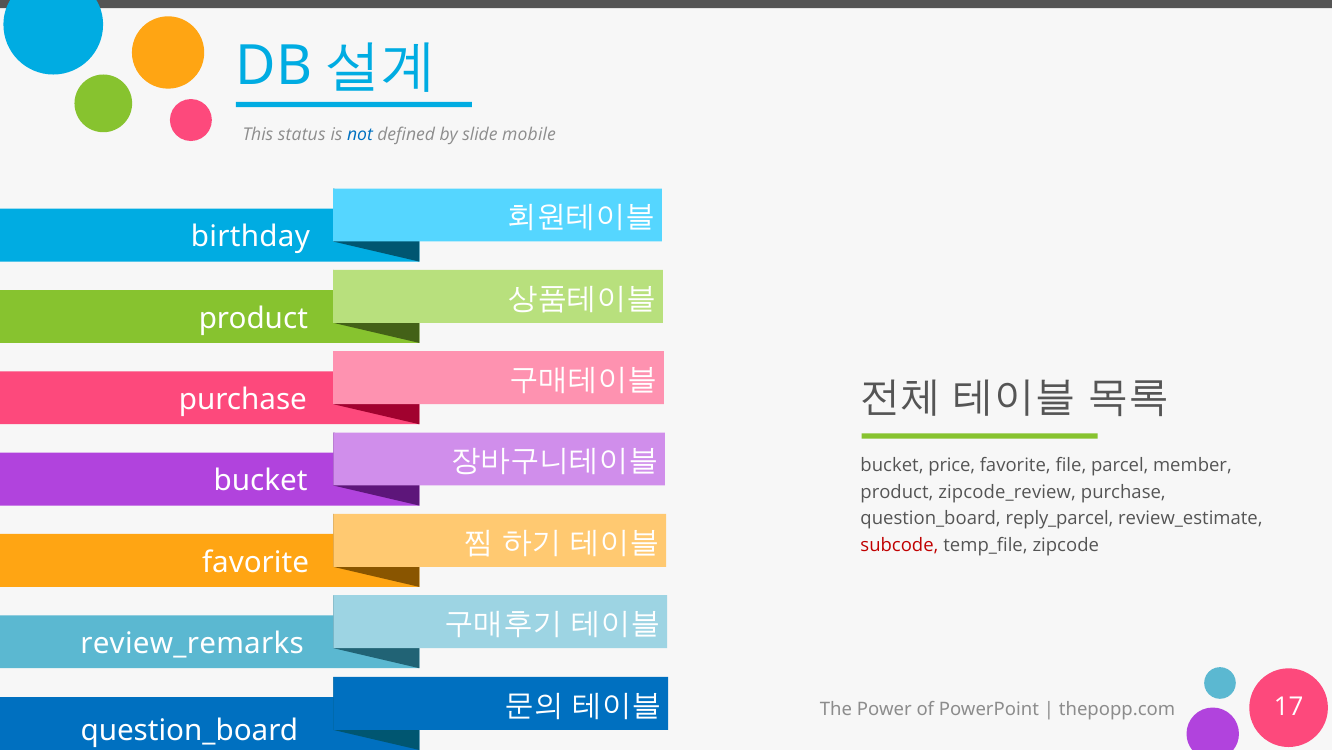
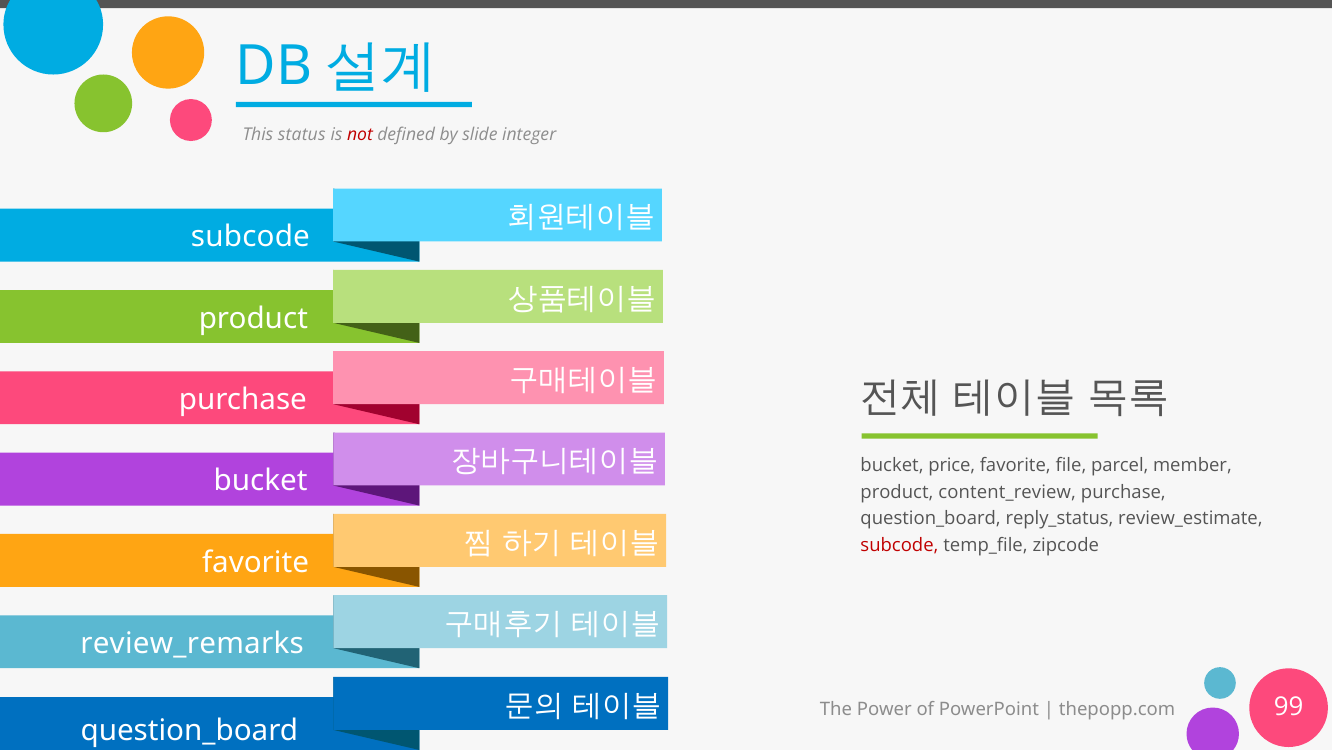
not colour: blue -> red (360, 134)
mobile: mobile -> integer (529, 134)
birthday: birthday -> subcode (250, 237)
zipcode_review: zipcode_review -> content_review (1007, 492)
reply_parcel: reply_parcel -> reply_status (1060, 518)
17: 17 -> 99 (1289, 707)
